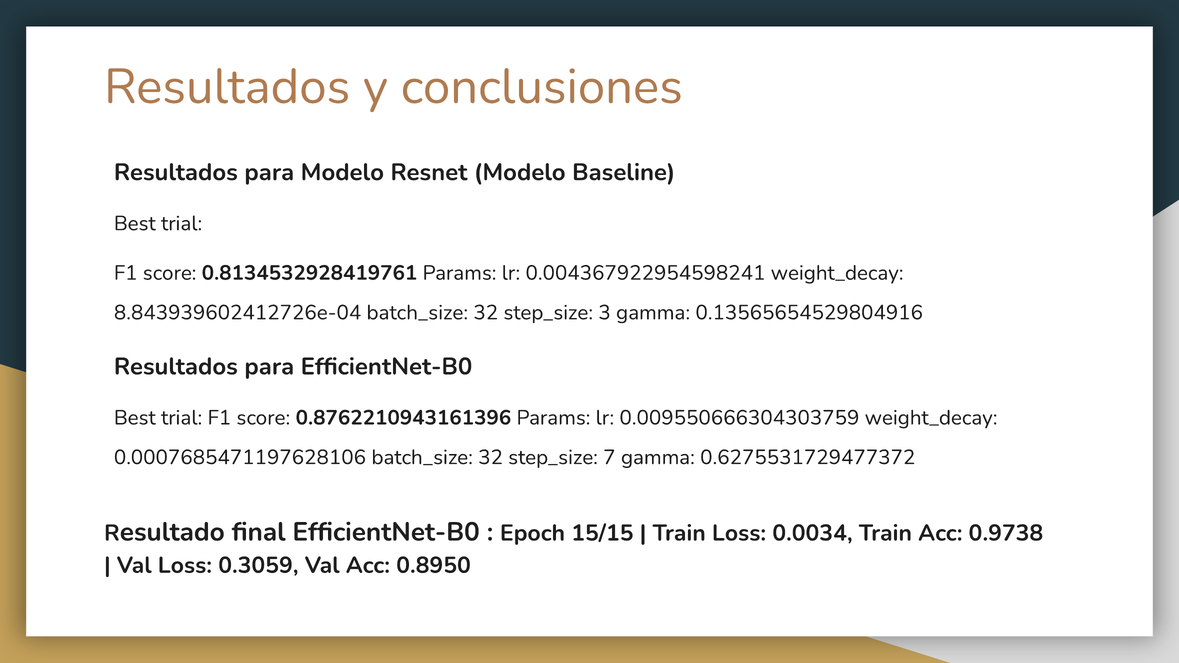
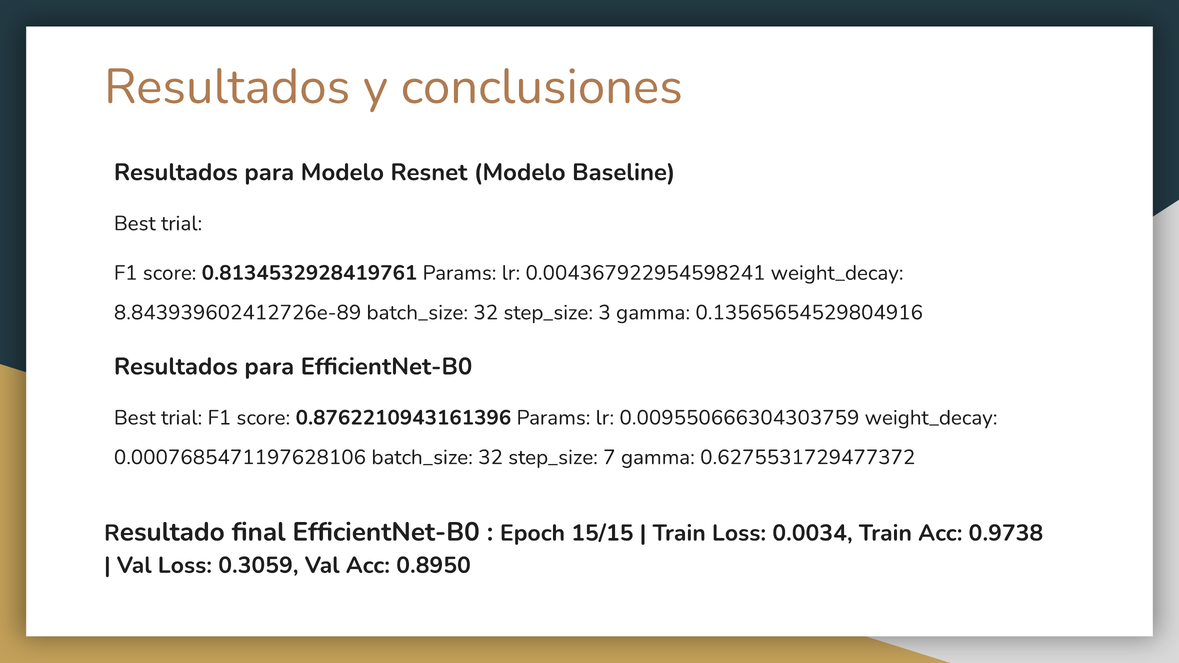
8.843939602412726e-04: 8.843939602412726e-04 -> 8.843939602412726e-89 (238, 313)
